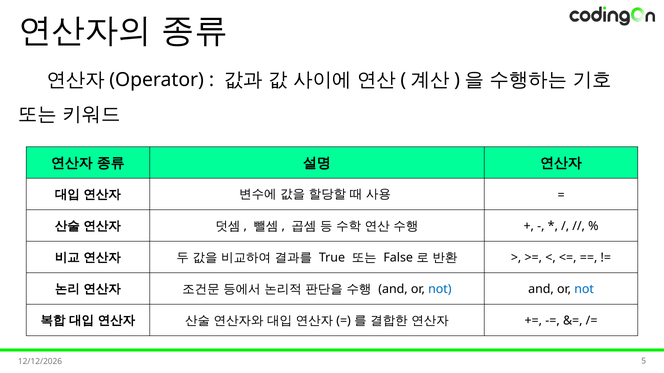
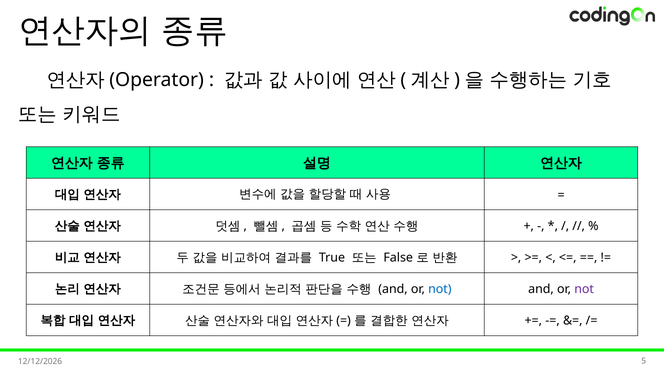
not colour: blue -> purple (584, 290)
